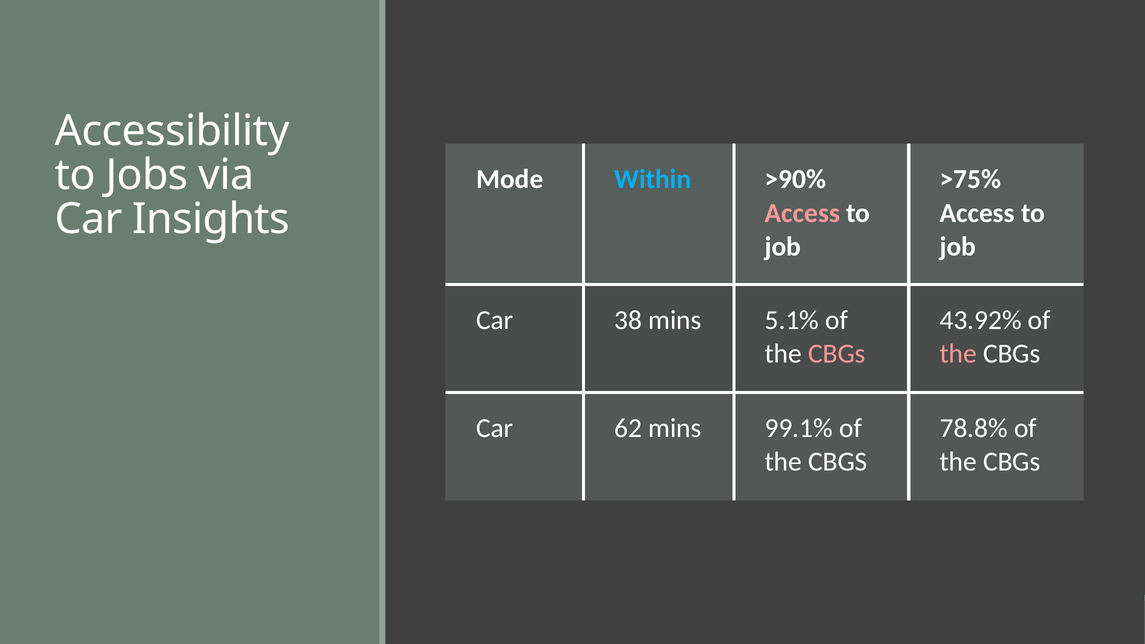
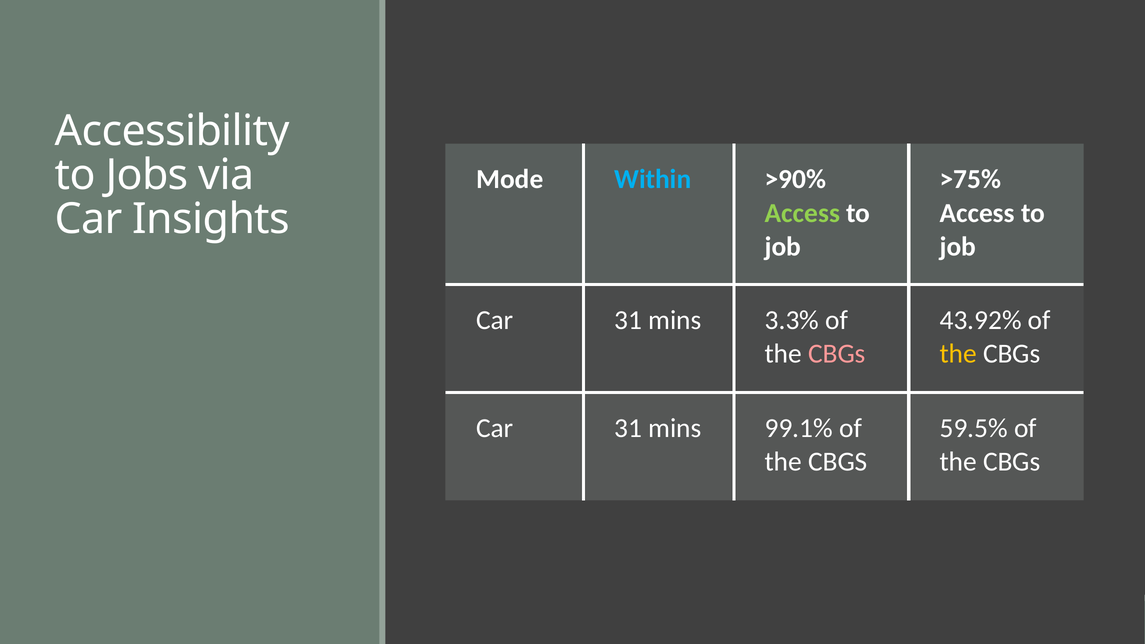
Access colour: pink -> light green (802, 213)
38: 38 -> 31 (628, 320)
5.1%: 5.1% -> 3.3% (792, 320)
the colour: pink -> yellow (958, 354)
62: 62 -> 31 (628, 428)
78.8%: 78.8% -> 59.5% (974, 428)
